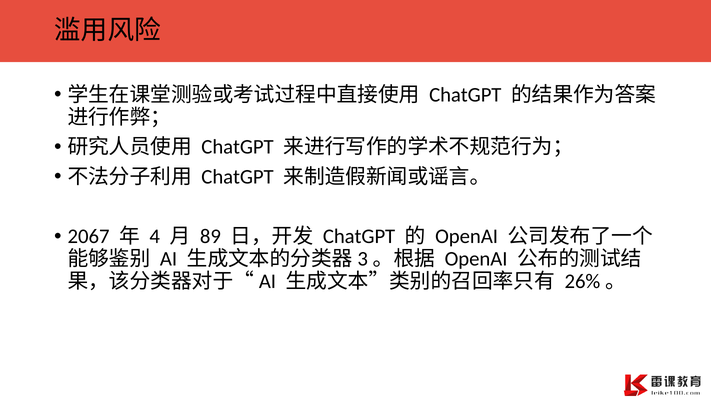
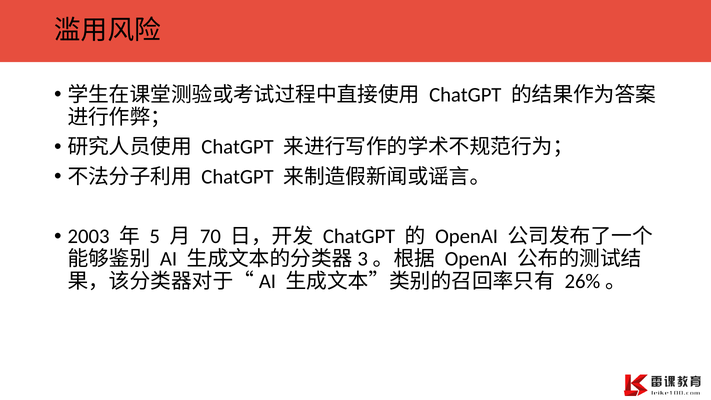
2067: 2067 -> 2003 (89, 237)
4: 4 -> 5 (155, 237)
89: 89 -> 70 (210, 237)
